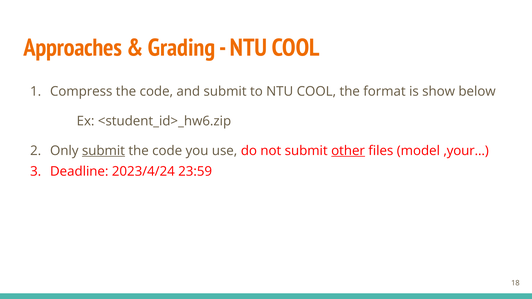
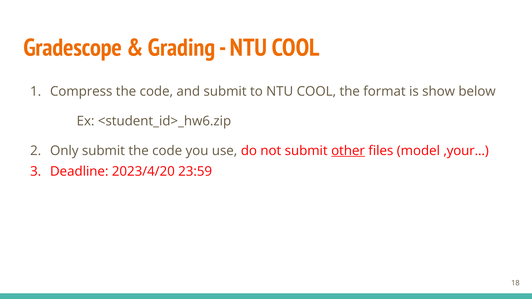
Approaches: Approaches -> Gradescope (73, 48)
submit underline: present -> none (103, 151)
2023/4/24: 2023/4/24 -> 2023/4/20 (143, 172)
